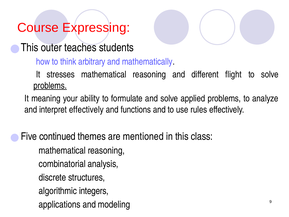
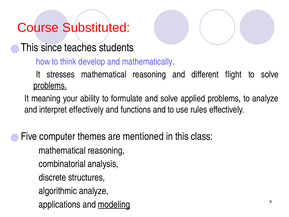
Expressing: Expressing -> Substituted (96, 28)
outer: outer -> since (51, 48)
arbitrary: arbitrary -> develop (92, 62)
continued: continued -> computer (57, 136)
algorithmic integers: integers -> analyze (94, 191)
modeling underline: none -> present (114, 204)
